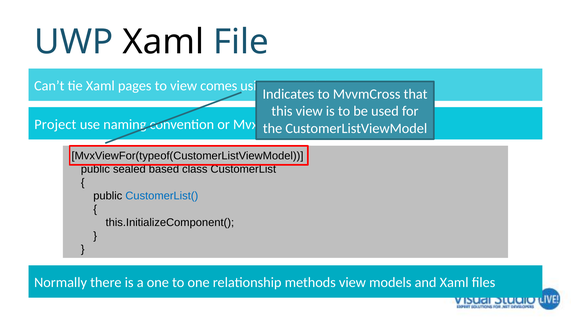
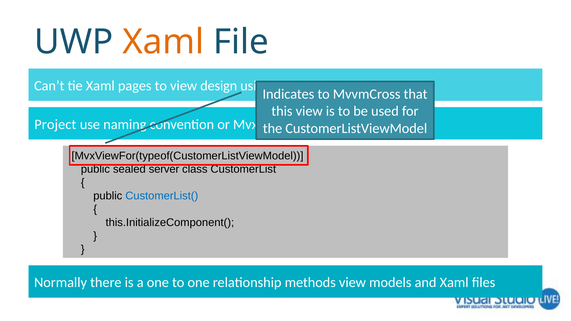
Xaml colour: black -> orange (163, 42)
comes: comes -> design (219, 86)
based: based -> server (164, 169)
